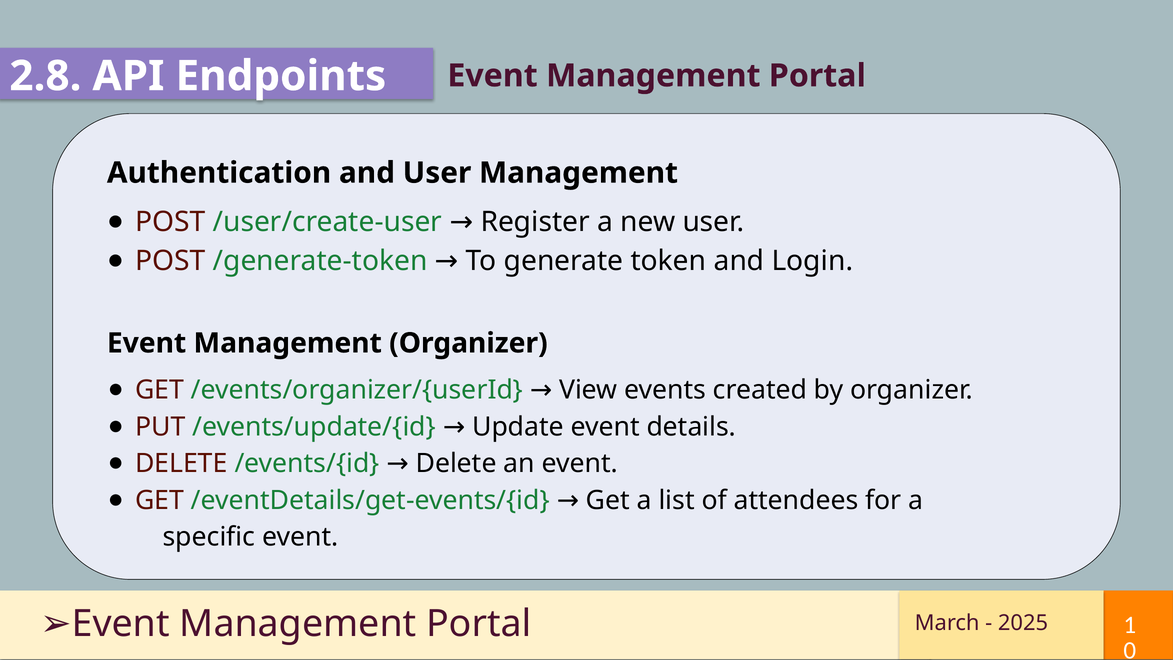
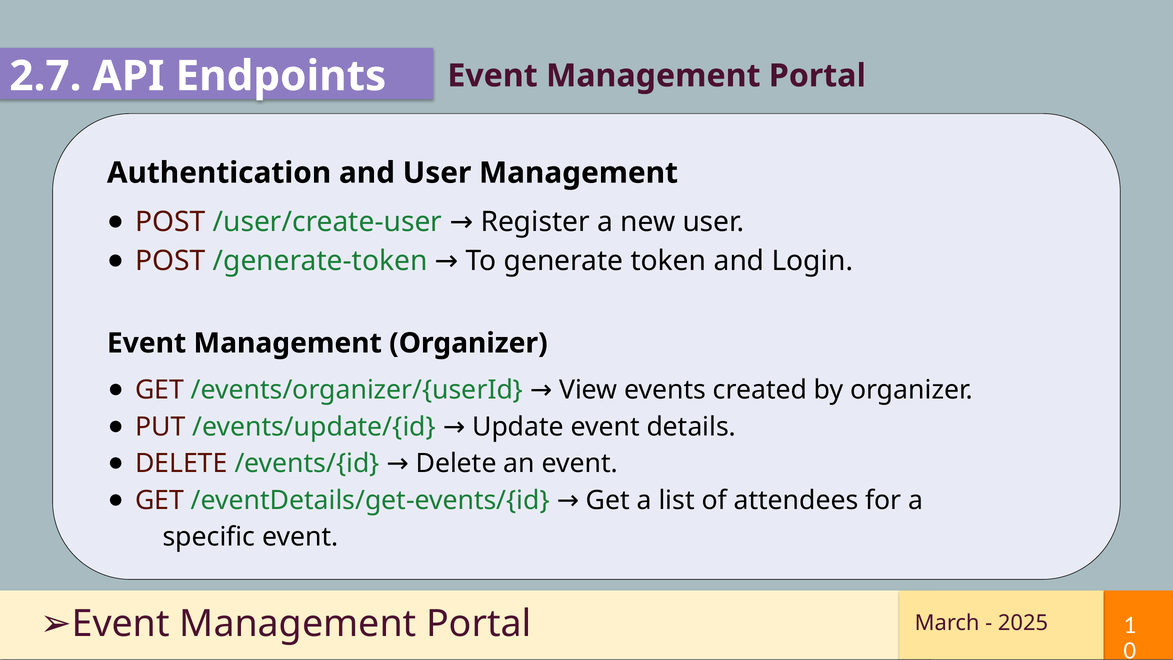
2.8: 2.8 -> 2.7 (45, 76)
